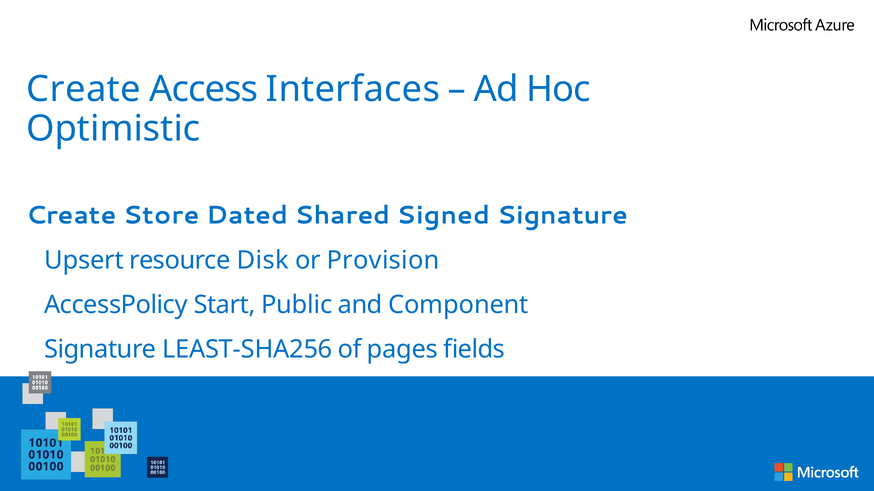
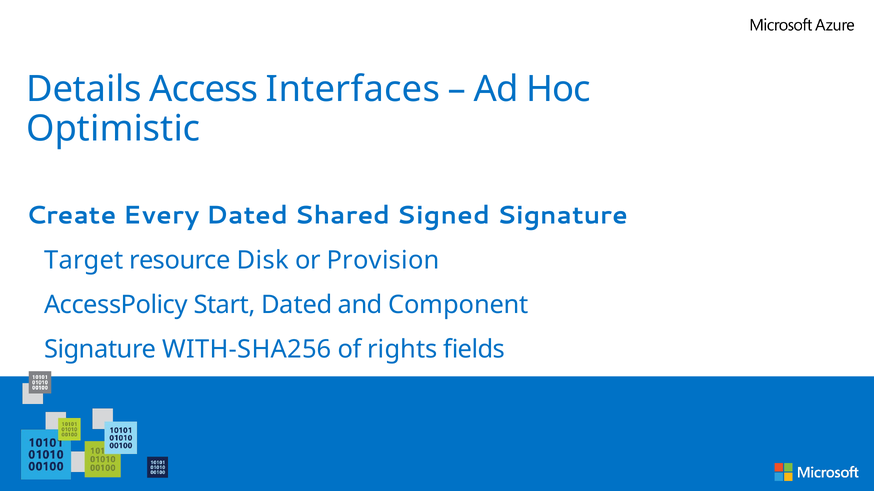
Create: Create -> Details (84, 89)
Store: Store -> Every (161, 216)
Upsert: Upsert -> Target (84, 261)
Start Public: Public -> Dated (297, 305)
LEAST-SHA256: LEAST-SHA256 -> WITH-SHA256 (247, 350)
pages: pages -> rights (402, 350)
